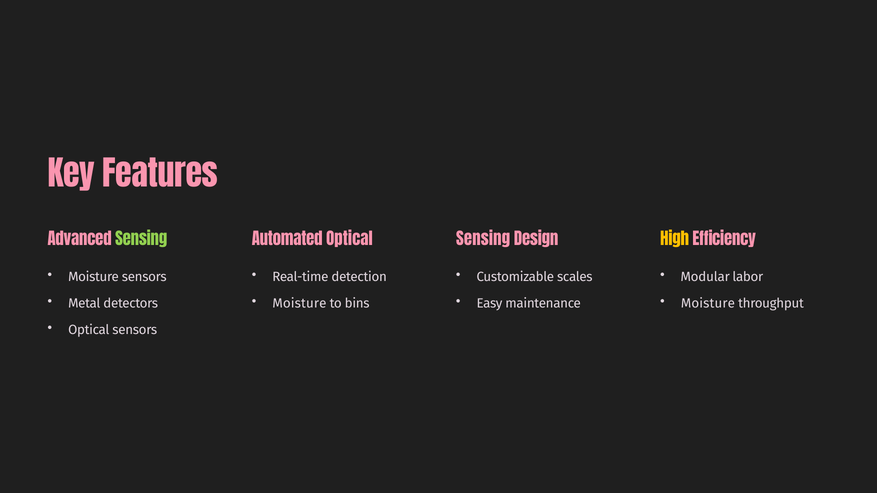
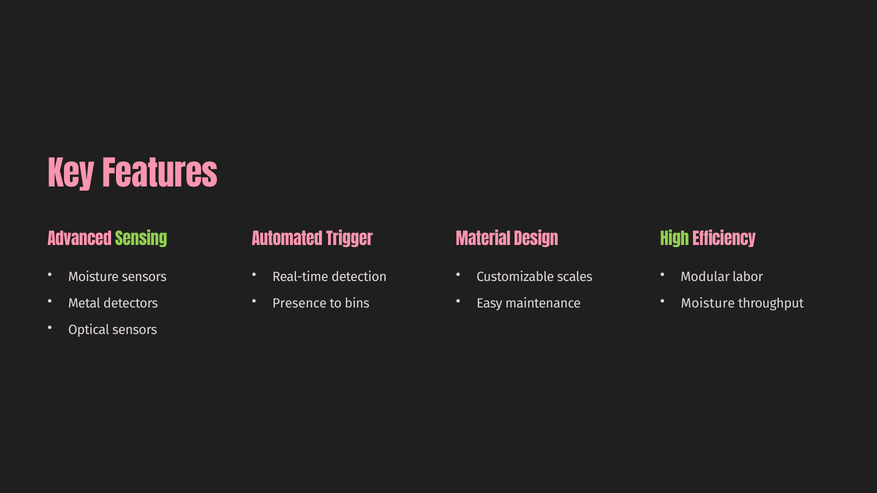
Automated Optical: Optical -> Trigger (350, 240)
Sensing: Sensing -> Material (483, 240)
High colour: yellow -> light green (675, 240)
Moisture: Moisture -> Presence (300, 304)
